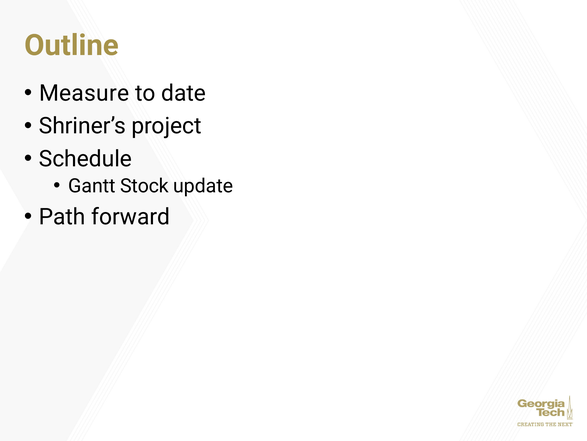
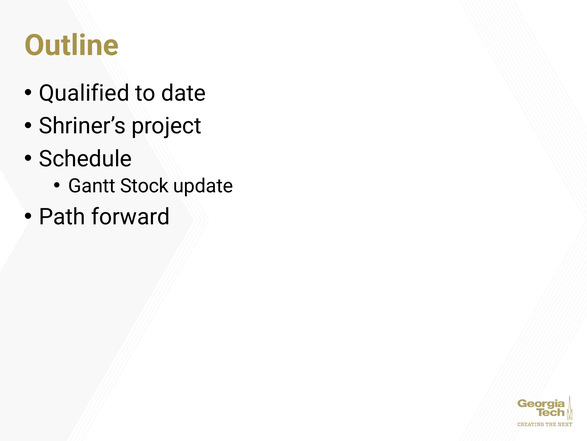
Measure: Measure -> Qualified (84, 93)
